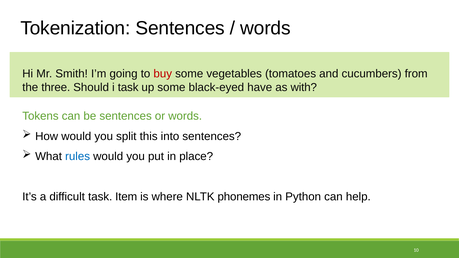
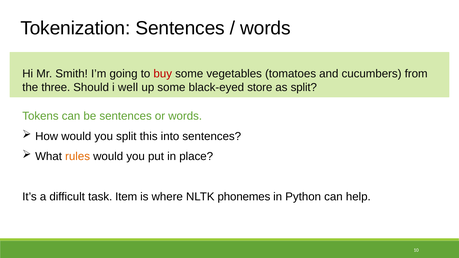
i task: task -> well (128, 87)
have: have -> store (260, 87)
as with: with -> split (304, 87)
rules colour: blue -> orange (78, 157)
